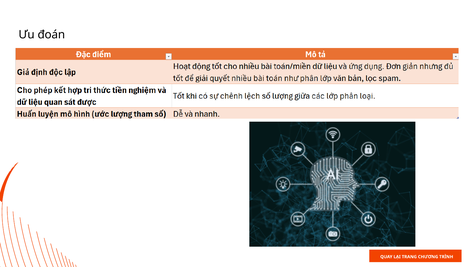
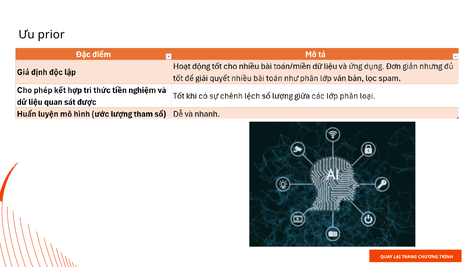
đoán: đoán -> prior (51, 35)
